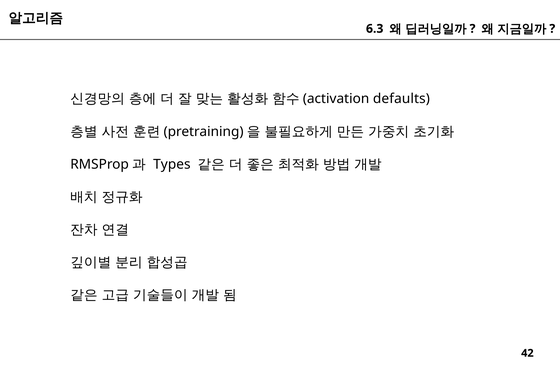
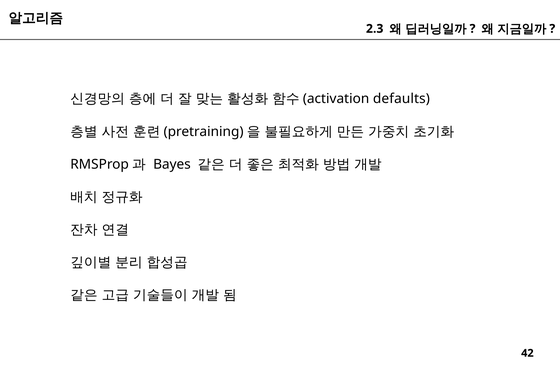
6.3: 6.3 -> 2.3 (375, 29)
Types: Types -> Bayes (172, 164)
